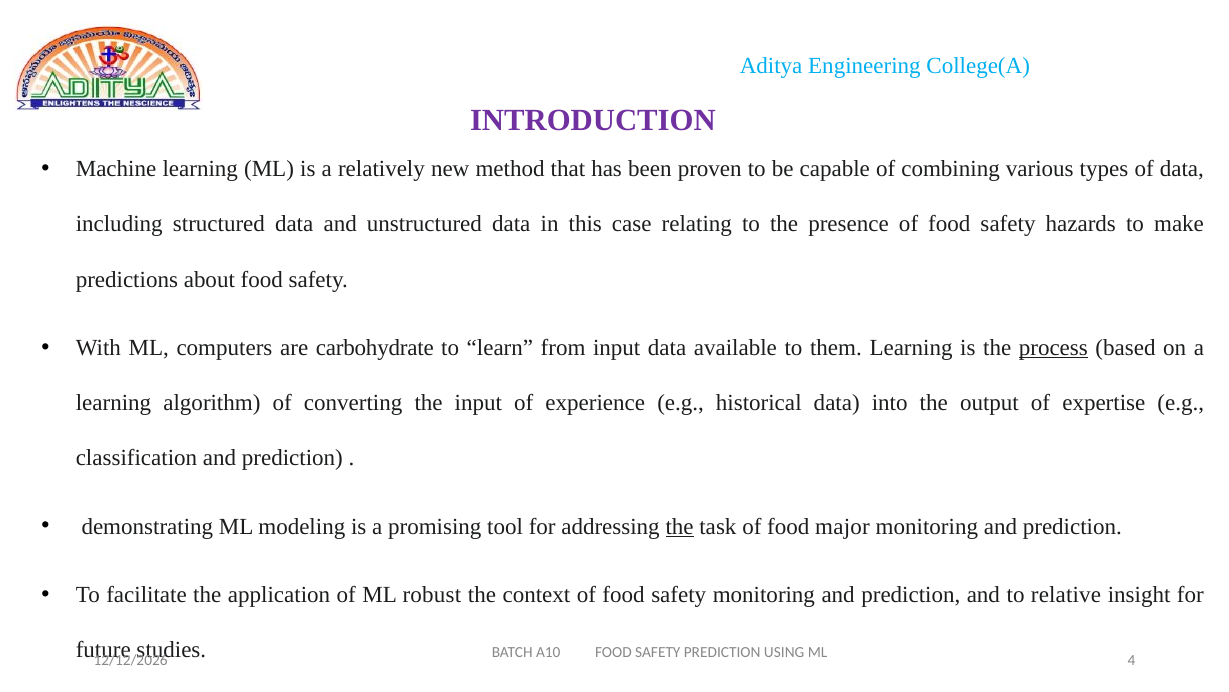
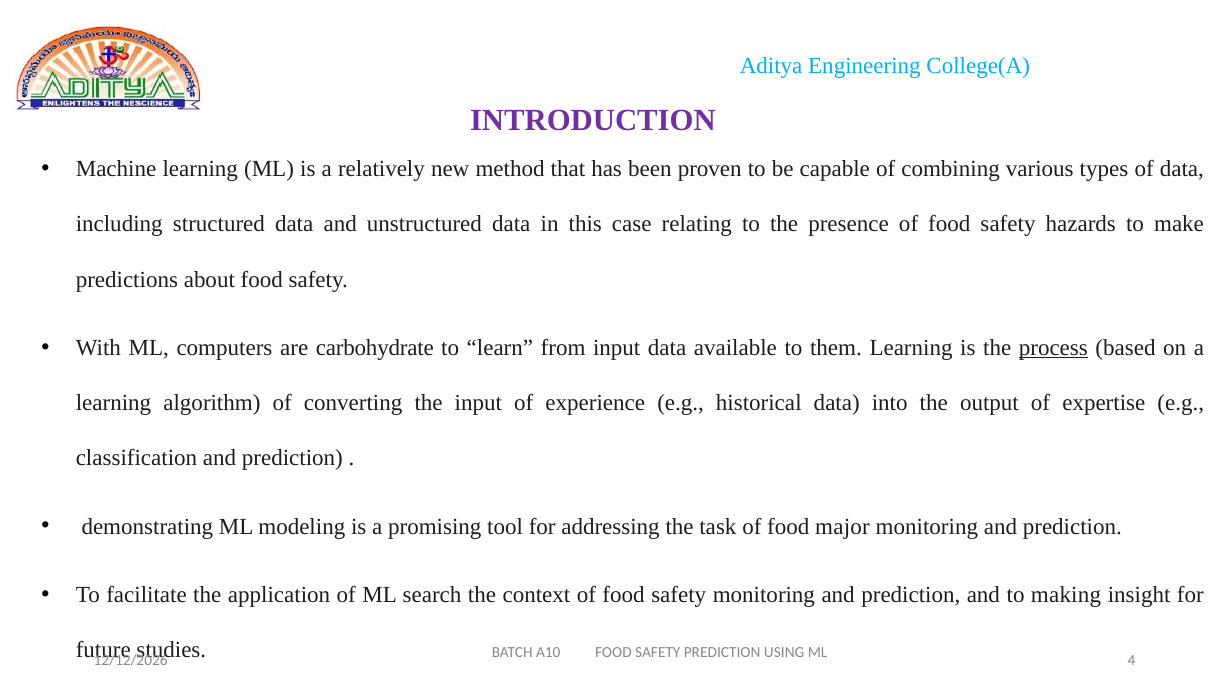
the underline: present -> none (680, 526)
robust: robust -> search (432, 594)
relative: relative -> making (1066, 594)
